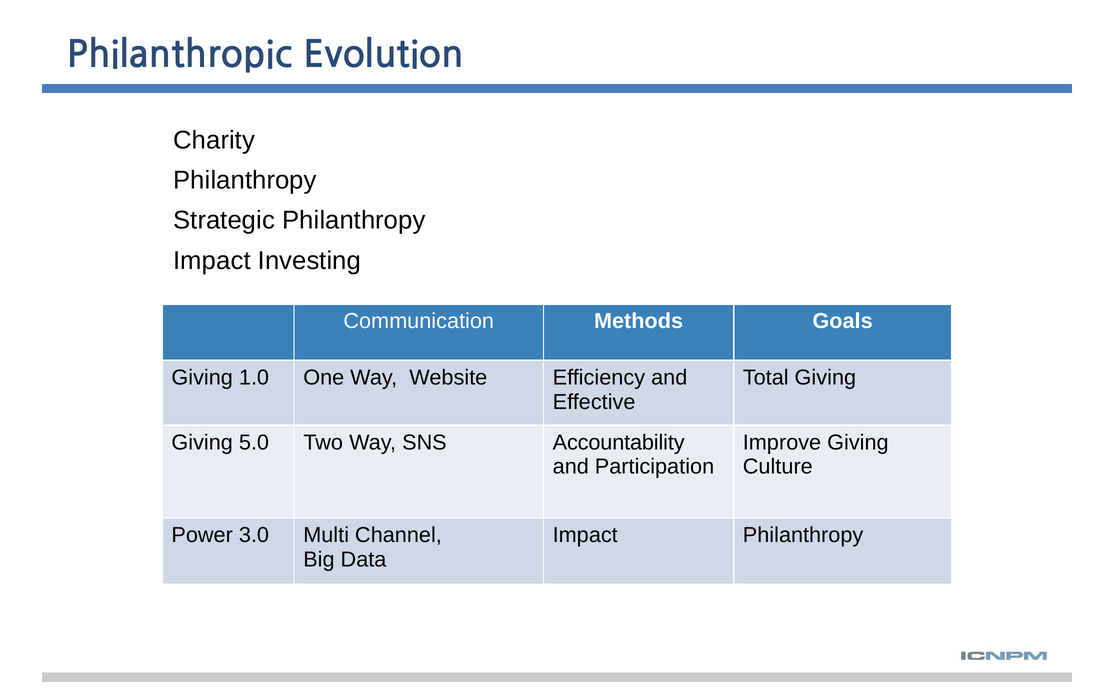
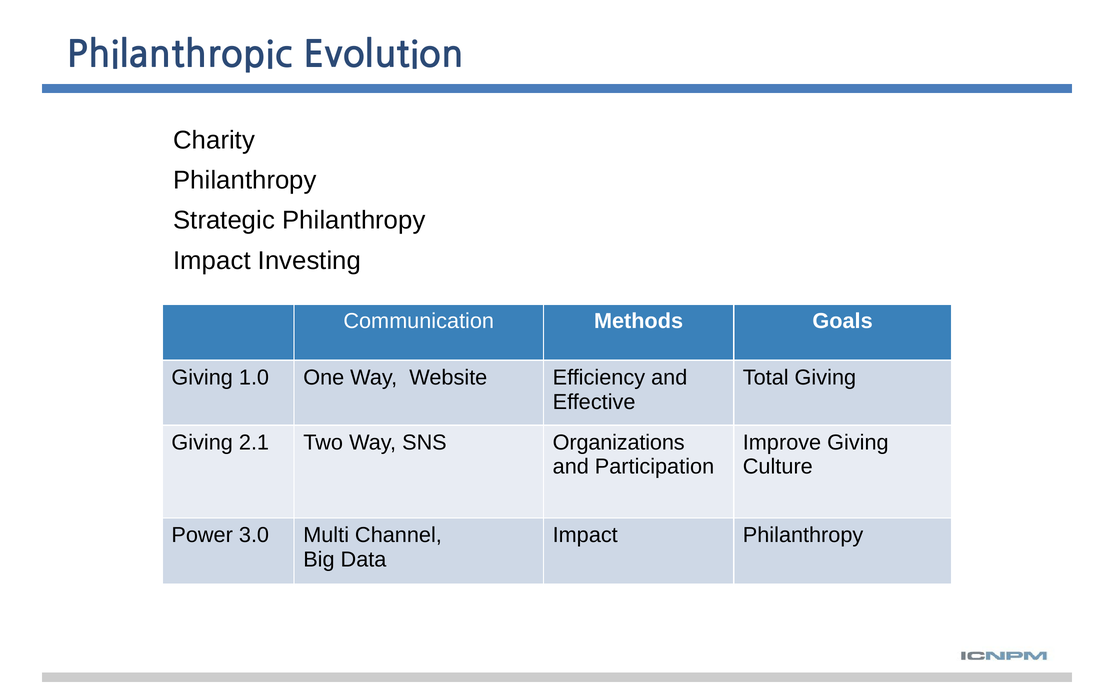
5.0: 5.0 -> 2.1 (254, 443)
Accountability: Accountability -> Organizations (619, 443)
